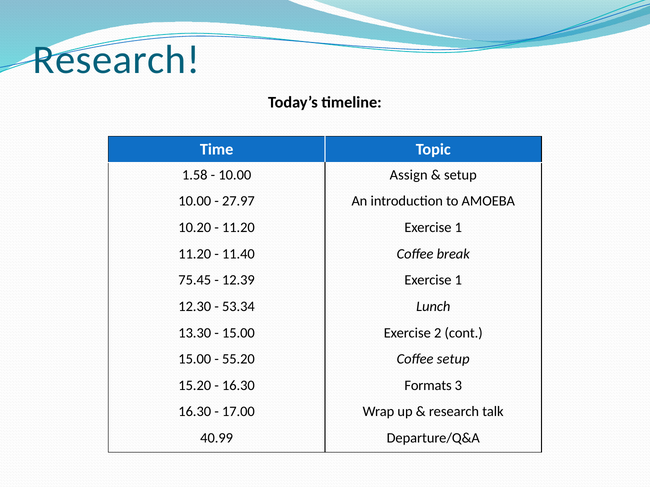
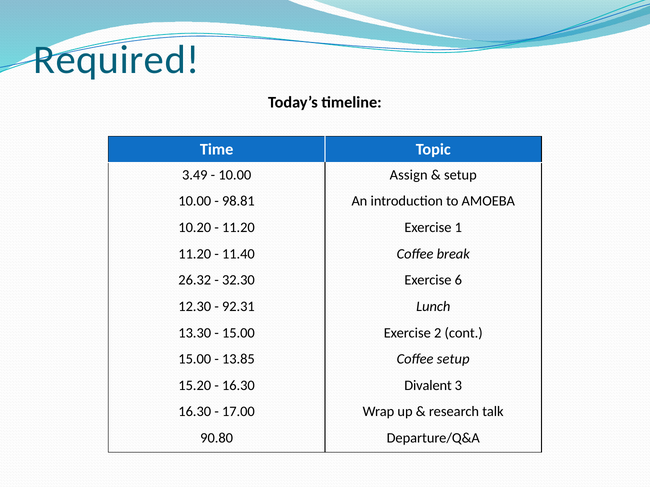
Research: Research -> Required (116, 60)
1.58: 1.58 -> 3.49 (195, 175)
27.97: 27.97 -> 98.81 (238, 201)
75.45: 75.45 -> 26.32 (195, 280)
12.39: 12.39 -> 32.30 (238, 280)
1: 1 -> 6 (458, 280)
53.34: 53.34 -> 92.31 (238, 307)
55.20: 55.20 -> 13.85 (238, 359)
Formats: Formats -> Divalent (428, 386)
40.99: 40.99 -> 90.80 (217, 439)
